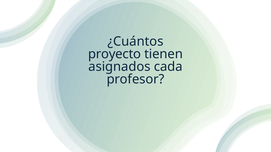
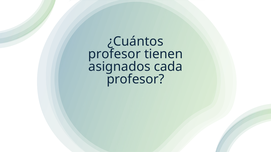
proyecto: proyecto -> profesor (114, 54)
